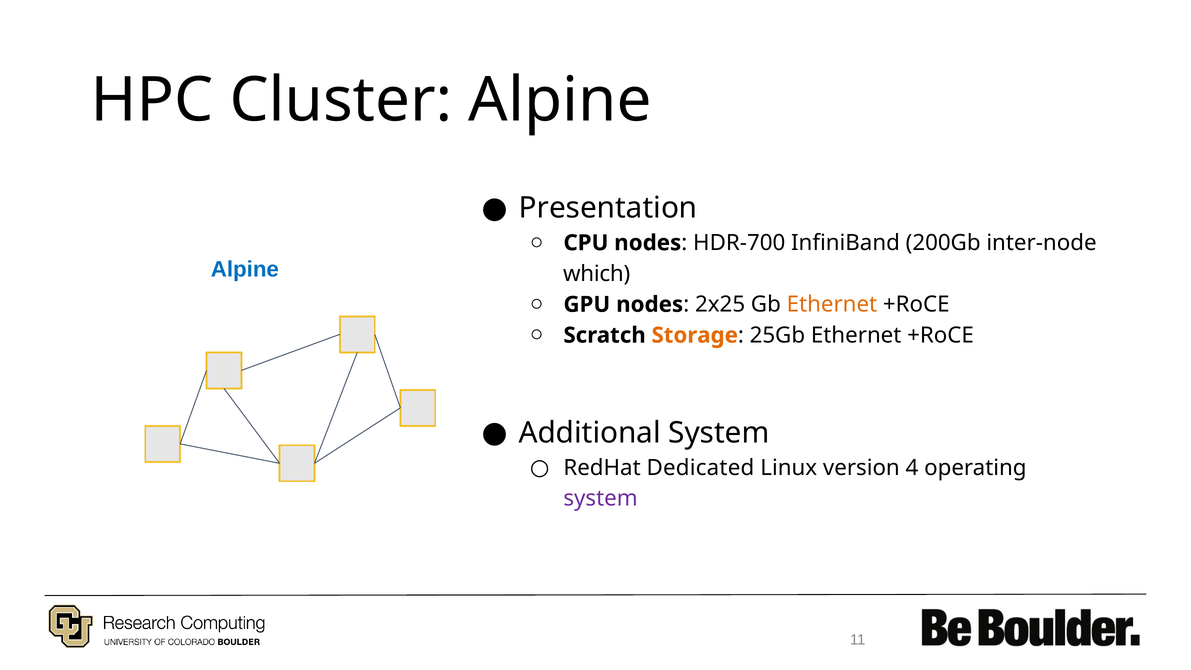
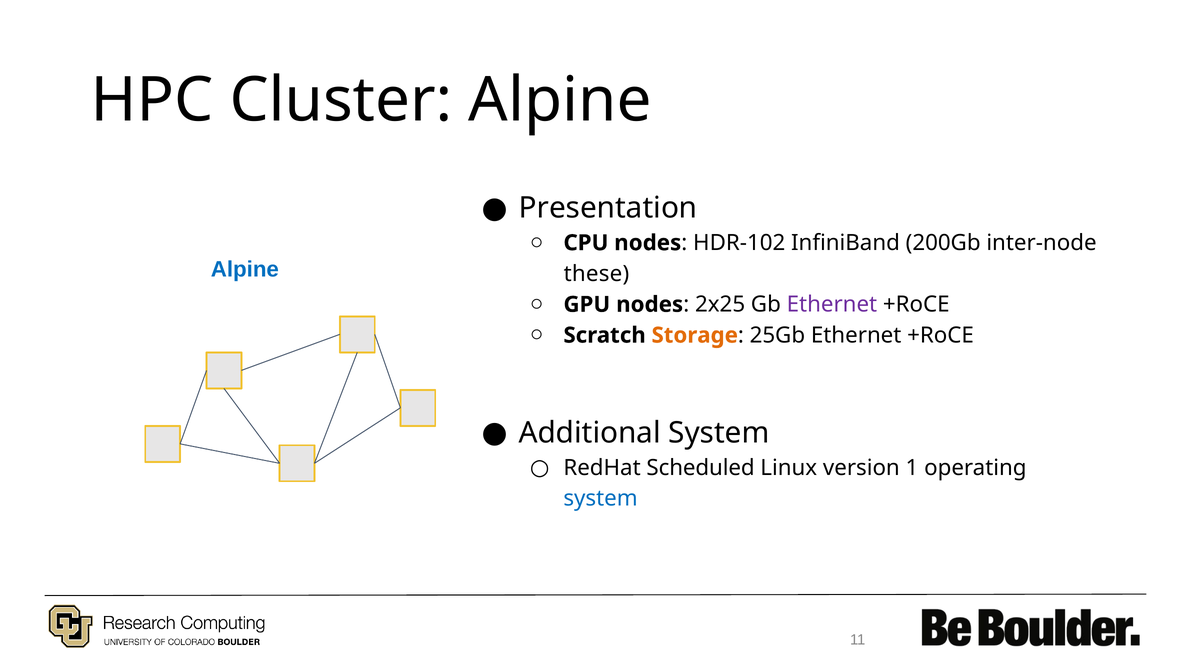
HDR-700: HDR-700 -> HDR-102 (739, 243)
which: which -> these (596, 274)
Ethernet colour: orange -> purple (832, 304)
Dedicated: Dedicated -> Scheduled (701, 468)
4: 4 -> 1 (912, 468)
system colour: purple -> blue (601, 499)
